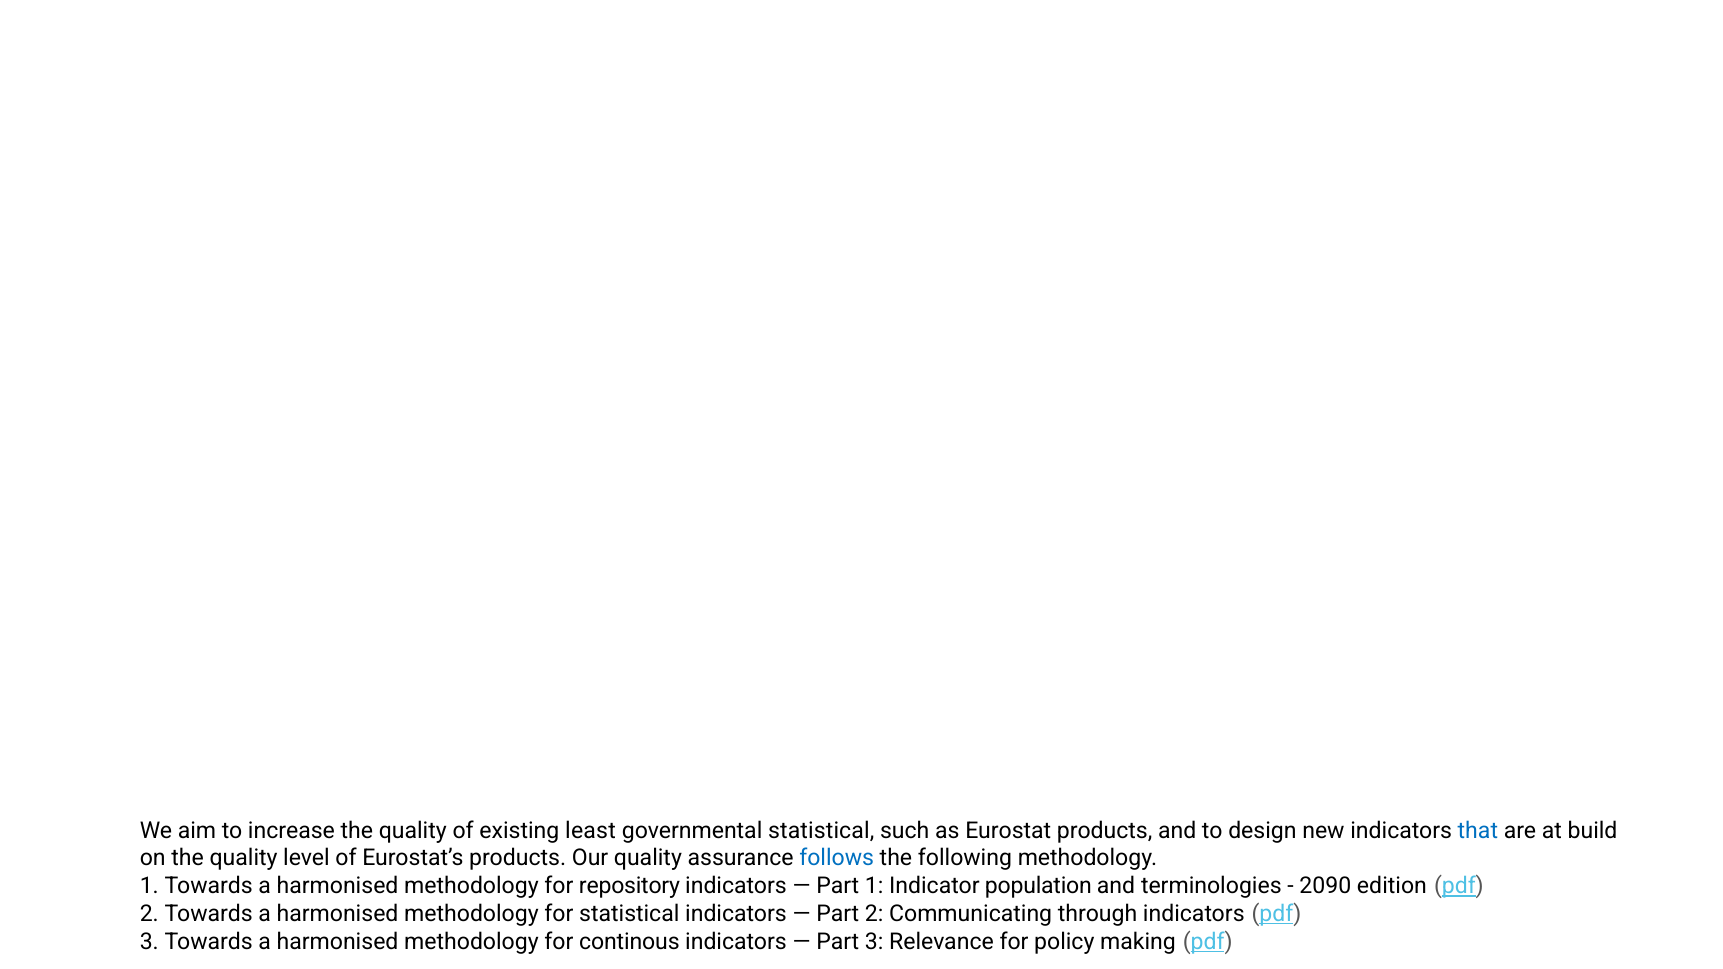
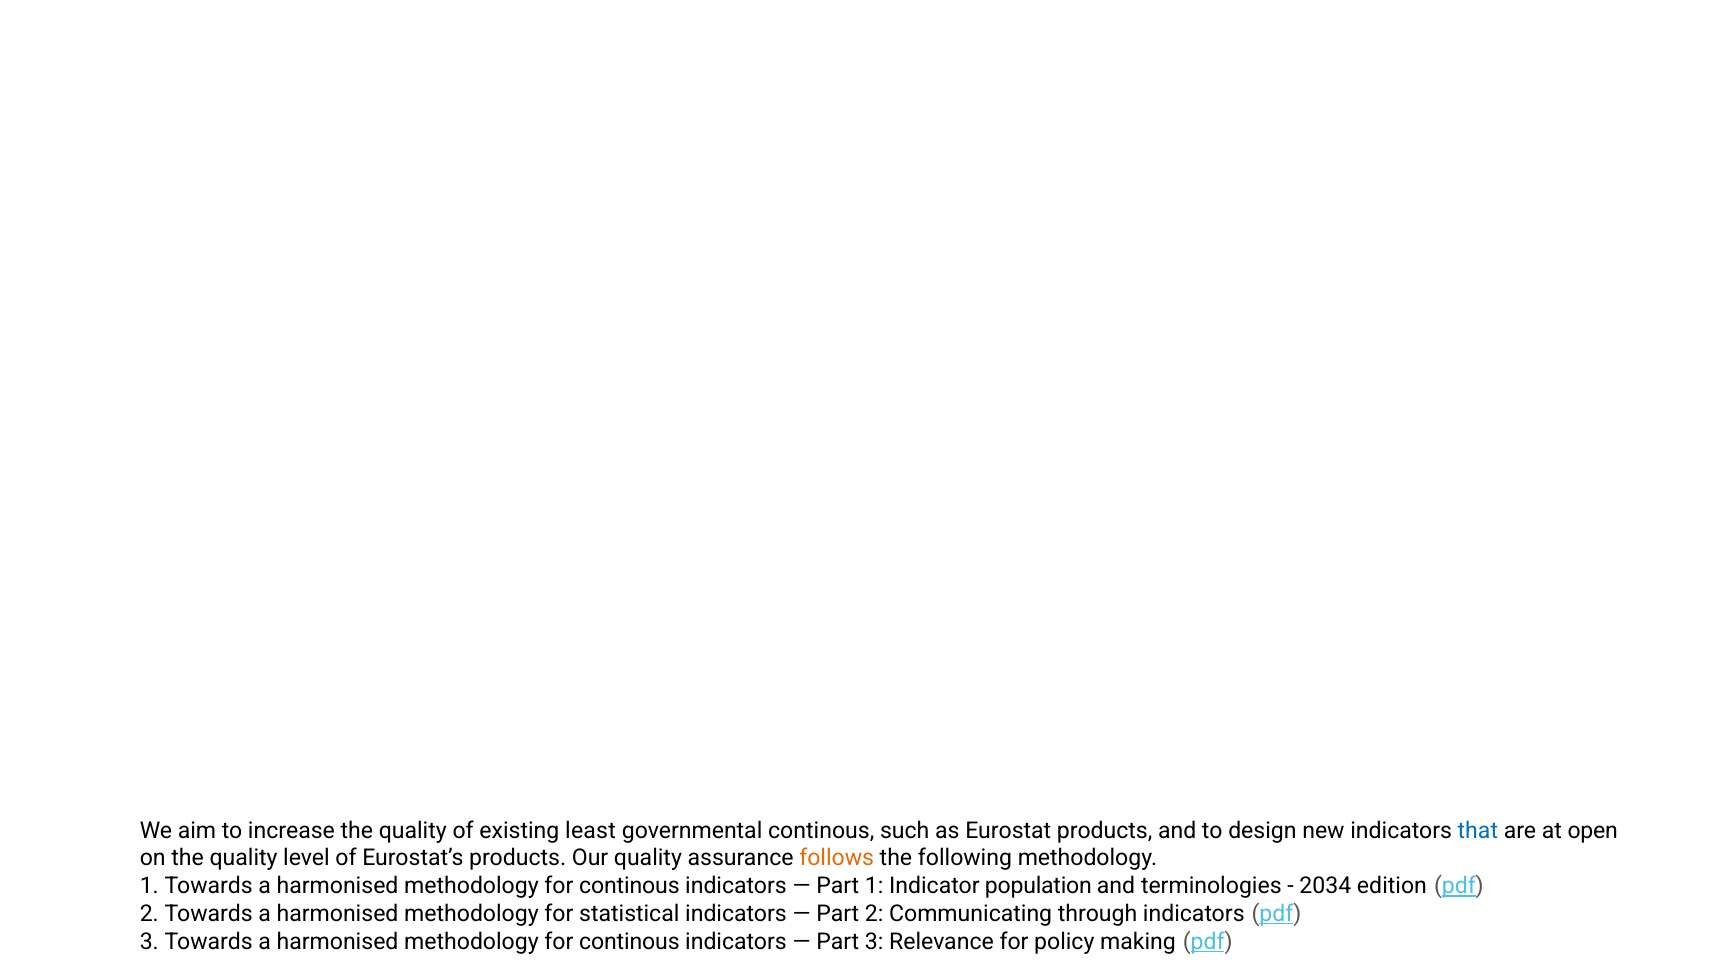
governmental statistical: statistical -> continous (821, 831)
build: build -> open (1593, 831)
follows colour: blue -> orange (837, 859)
repository: repository -> continous (629, 886)
2090: 2090 -> 2034 (1325, 886)
